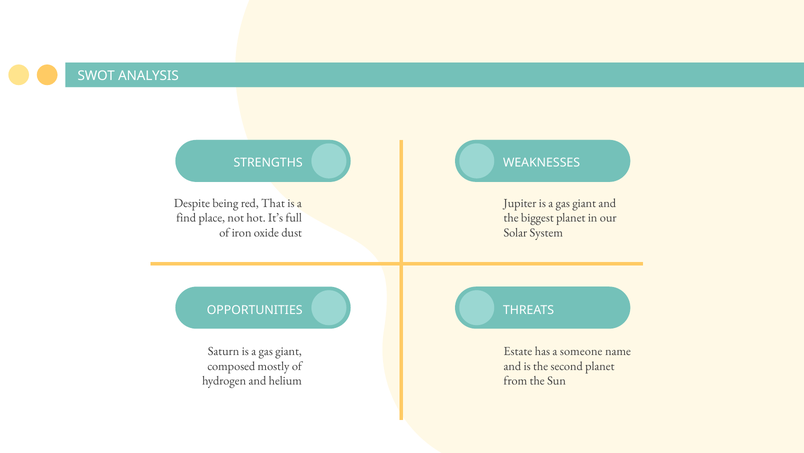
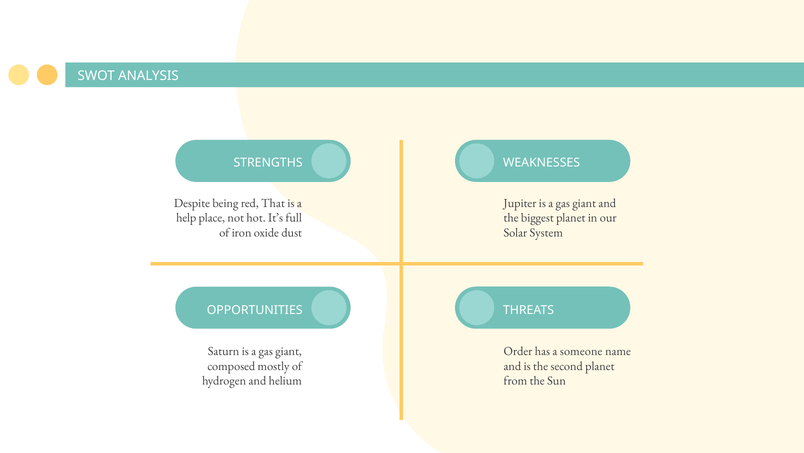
find: find -> help (186, 217)
Estate: Estate -> Order (518, 351)
